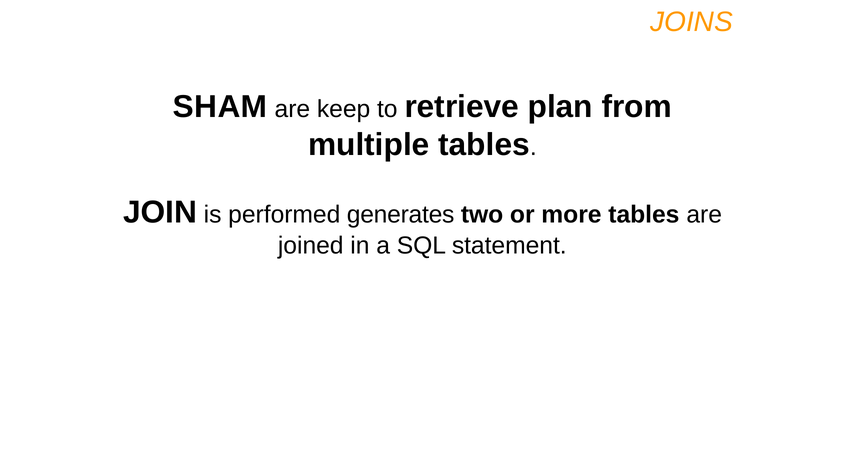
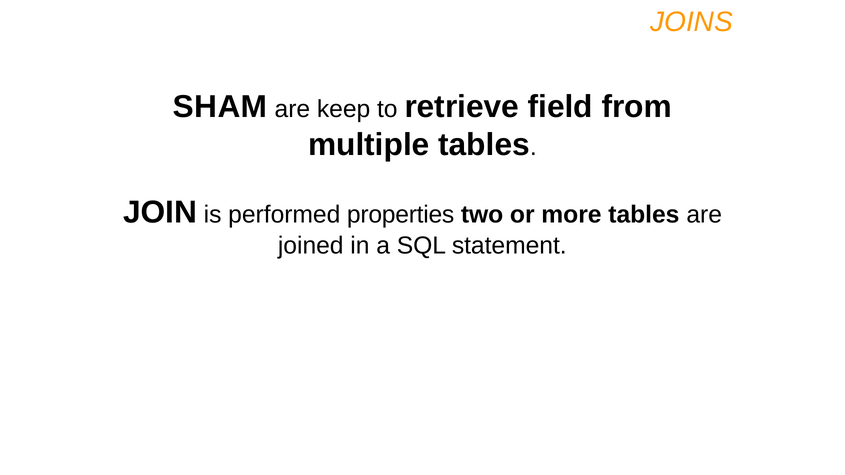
plan: plan -> field (560, 107)
generates: generates -> properties (401, 215)
